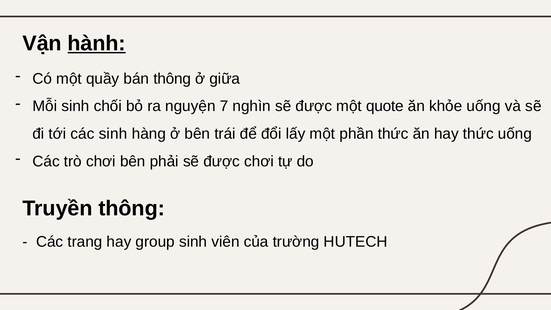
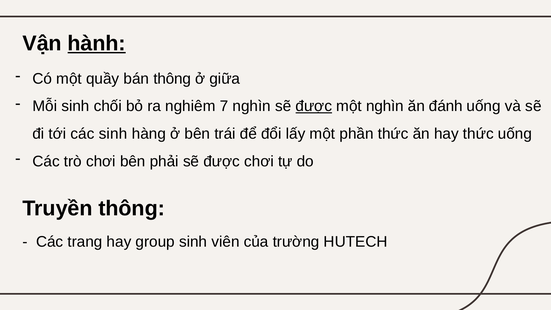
nguyện: nguyện -> nghiêm (190, 106)
được underline: none -> present (314, 106)
một quote: quote -> nghìn (385, 106)
khỏe: khỏe -> đánh (446, 106)
